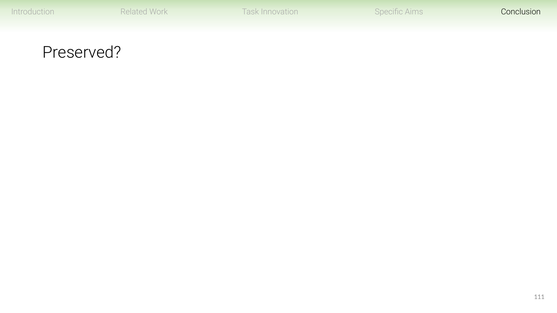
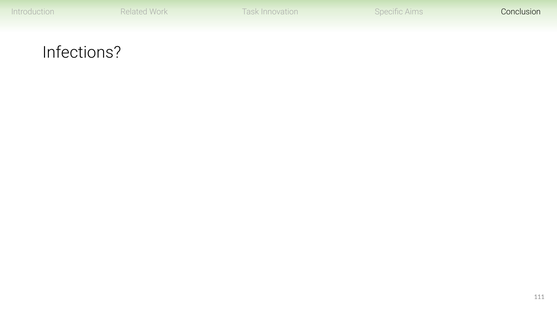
Preserved: Preserved -> Infections (82, 52)
